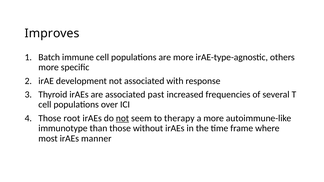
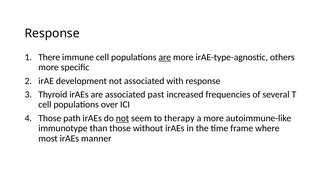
Improves: Improves -> Response (52, 33)
Batch: Batch -> There (49, 57)
are underline: none -> present (165, 57)
root: root -> path (72, 118)
